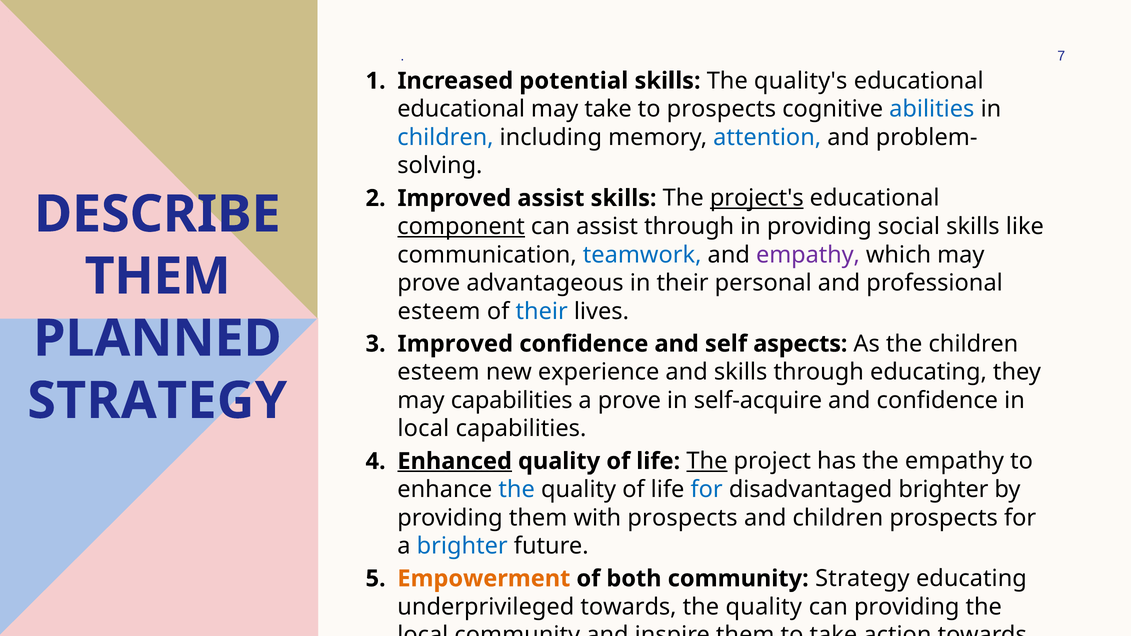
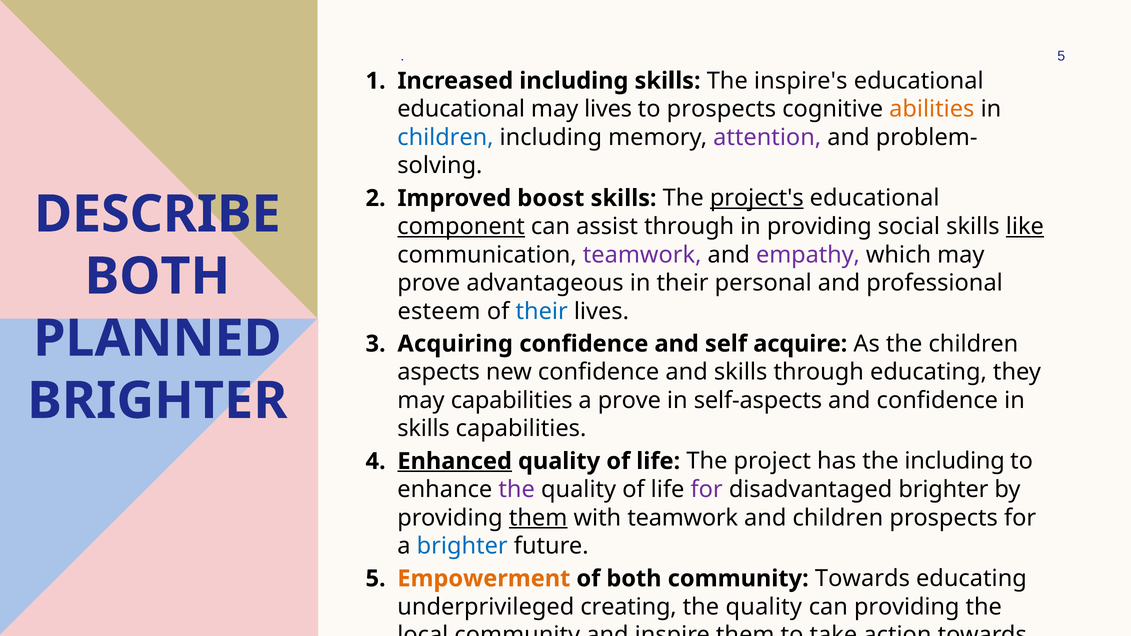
7: 7 -> 5 (1061, 56)
Increased potential: potential -> including (574, 81)
quality's: quality's -> inspire's (801, 81)
may take: take -> lives (608, 109)
abilities colour: blue -> orange (932, 109)
attention colour: blue -> purple (767, 137)
Improved assist: assist -> boost (551, 198)
like underline: none -> present (1025, 227)
teamwork colour: blue -> purple (642, 255)
THEM: THEM -> BOTH (157, 277)
3 Improved: Improved -> Acquiring (455, 344)
aspects: aspects -> acquire (800, 344)
esteem: esteem -> aspects (439, 372)
new experience: experience -> confidence (599, 372)
STRATEGY: STRATEGY -> BRIGHTER (157, 401)
self-acquire: self-acquire -> self-aspects (758, 401)
local: local -> skills (424, 429)
The underline: present -> none (707, 461)
the empathy: empathy -> including (955, 461)
the colour: blue -> purple (517, 490)
for colour: blue -> purple (707, 490)
them underline: none -> present (538, 518)
with prospects: prospects -> teamwork (683, 518)
community Strategy: Strategy -> Towards (862, 579)
underprivileged towards: towards -> creating (629, 607)
